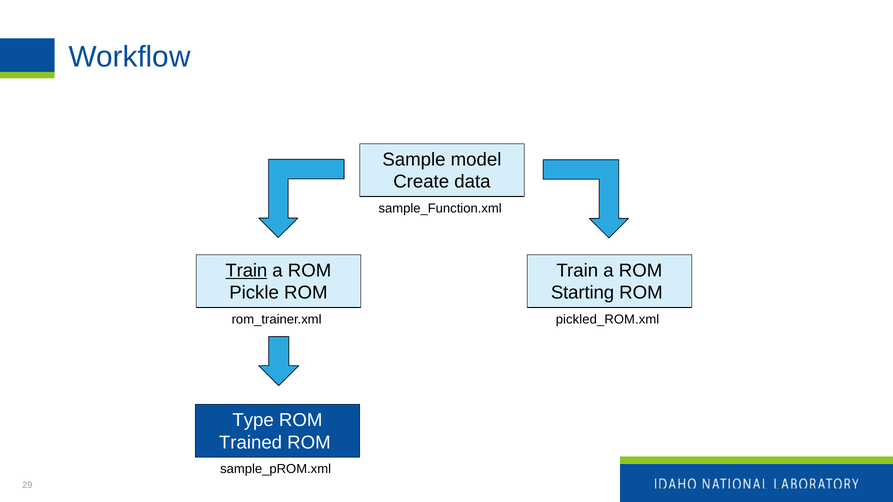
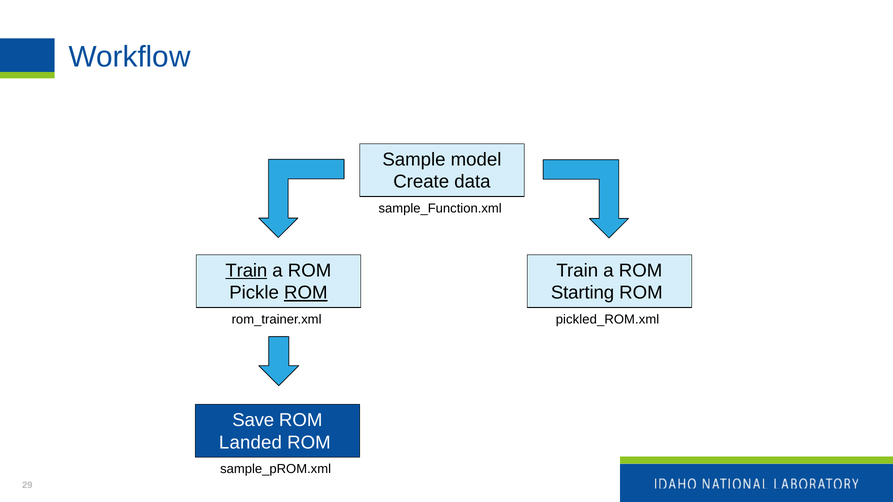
ROM underline: none -> present (306, 293)
Type: Type -> Save (253, 420)
Trained: Trained -> Landed (250, 443)
